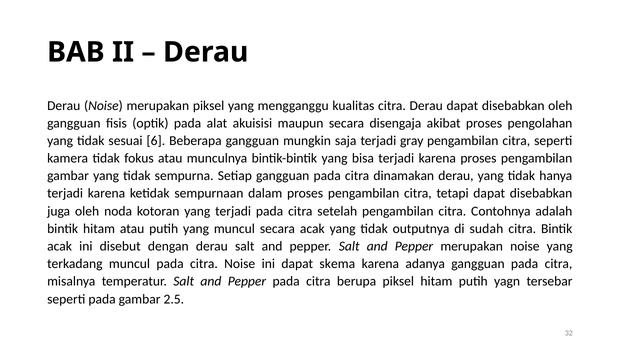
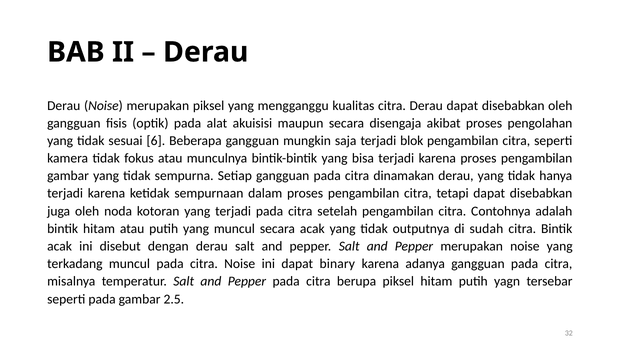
gray: gray -> blok (412, 141)
skema: skema -> binary (337, 264)
